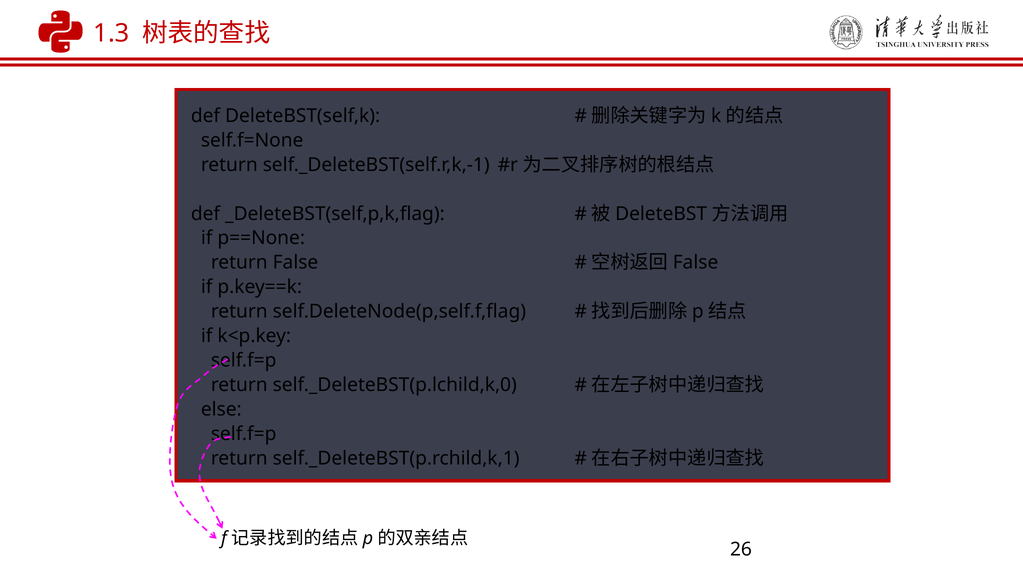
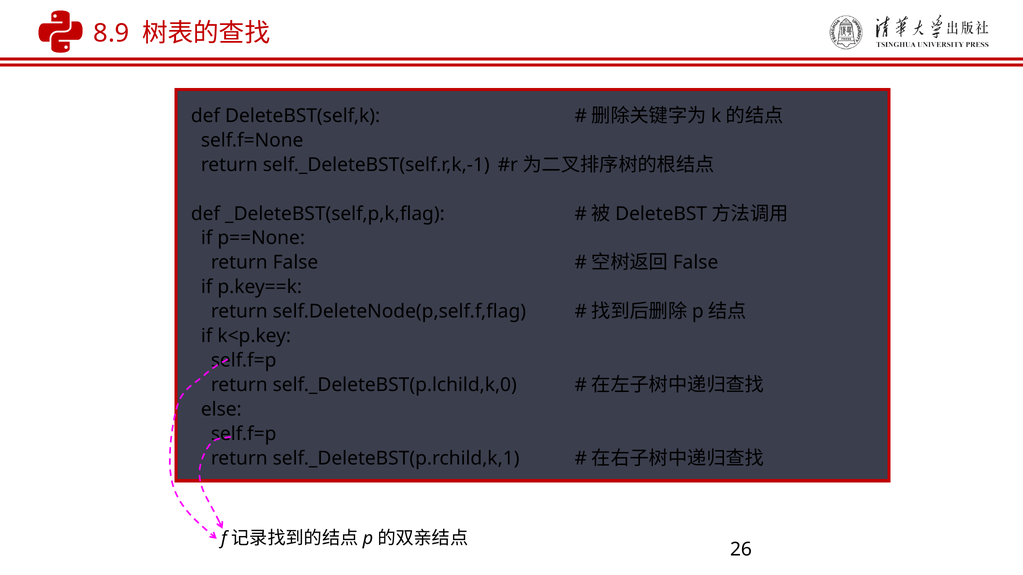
1.3: 1.3 -> 8.9 (111, 33)
